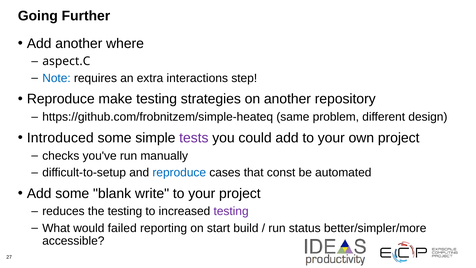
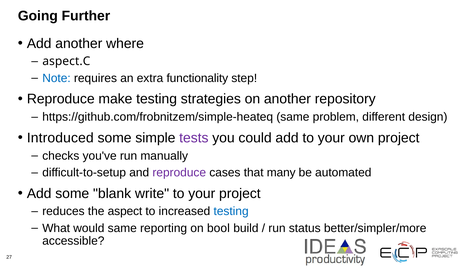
interactions: interactions -> functionality (197, 78)
reproduce colour: blue -> purple (179, 172)
const: const -> many (281, 172)
the testing: testing -> aspect (125, 211)
testing colour: purple -> blue (231, 211)
would failed: failed -> same (122, 228)
start: start -> bool (218, 228)
